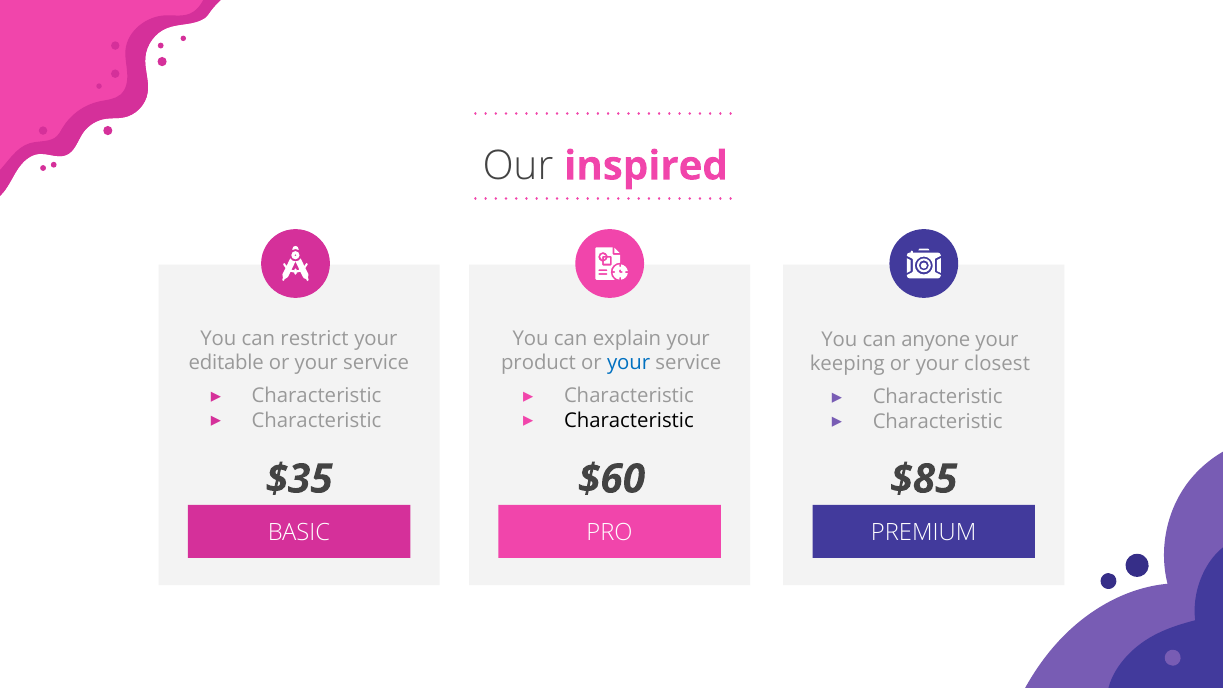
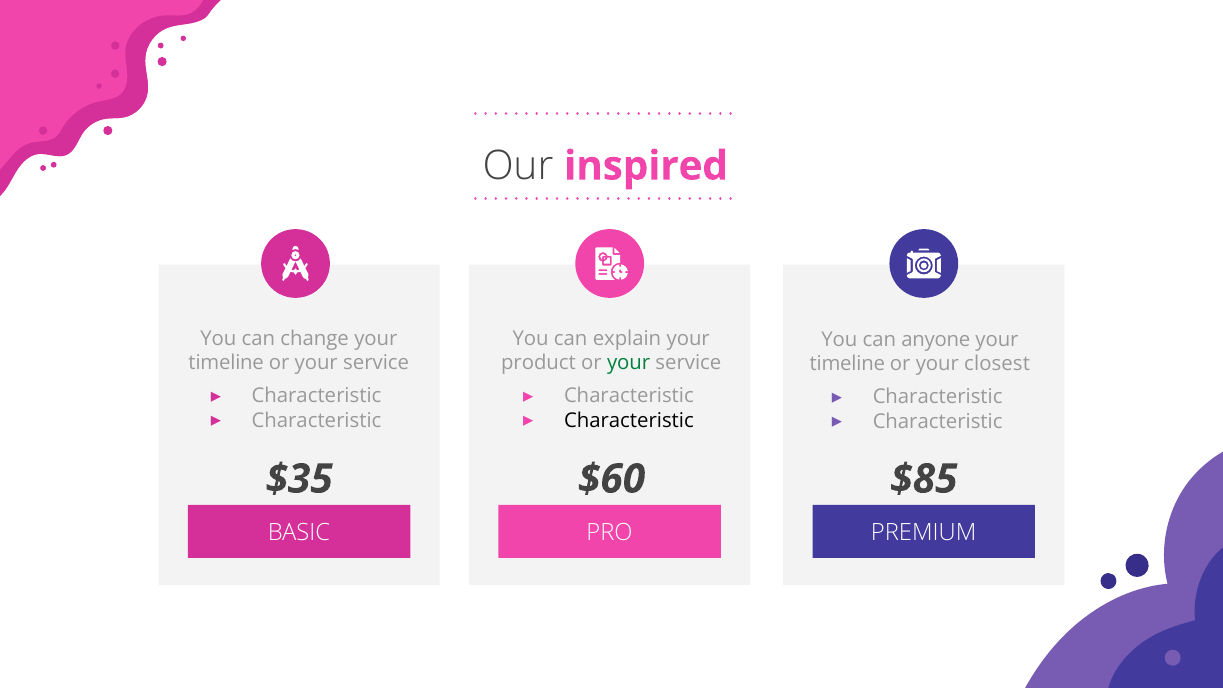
restrict: restrict -> change (315, 338)
editable: editable -> timeline (226, 363)
your colour: blue -> green (629, 363)
keeping: keeping -> timeline (847, 364)
